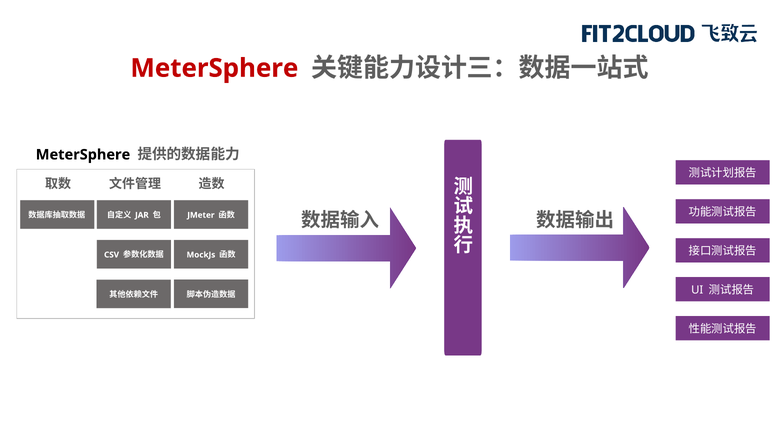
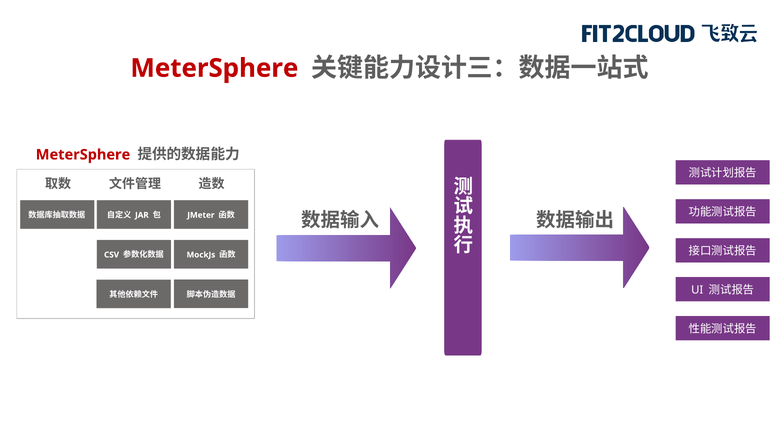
MeterSphere colour: black -> red (83, 155)
